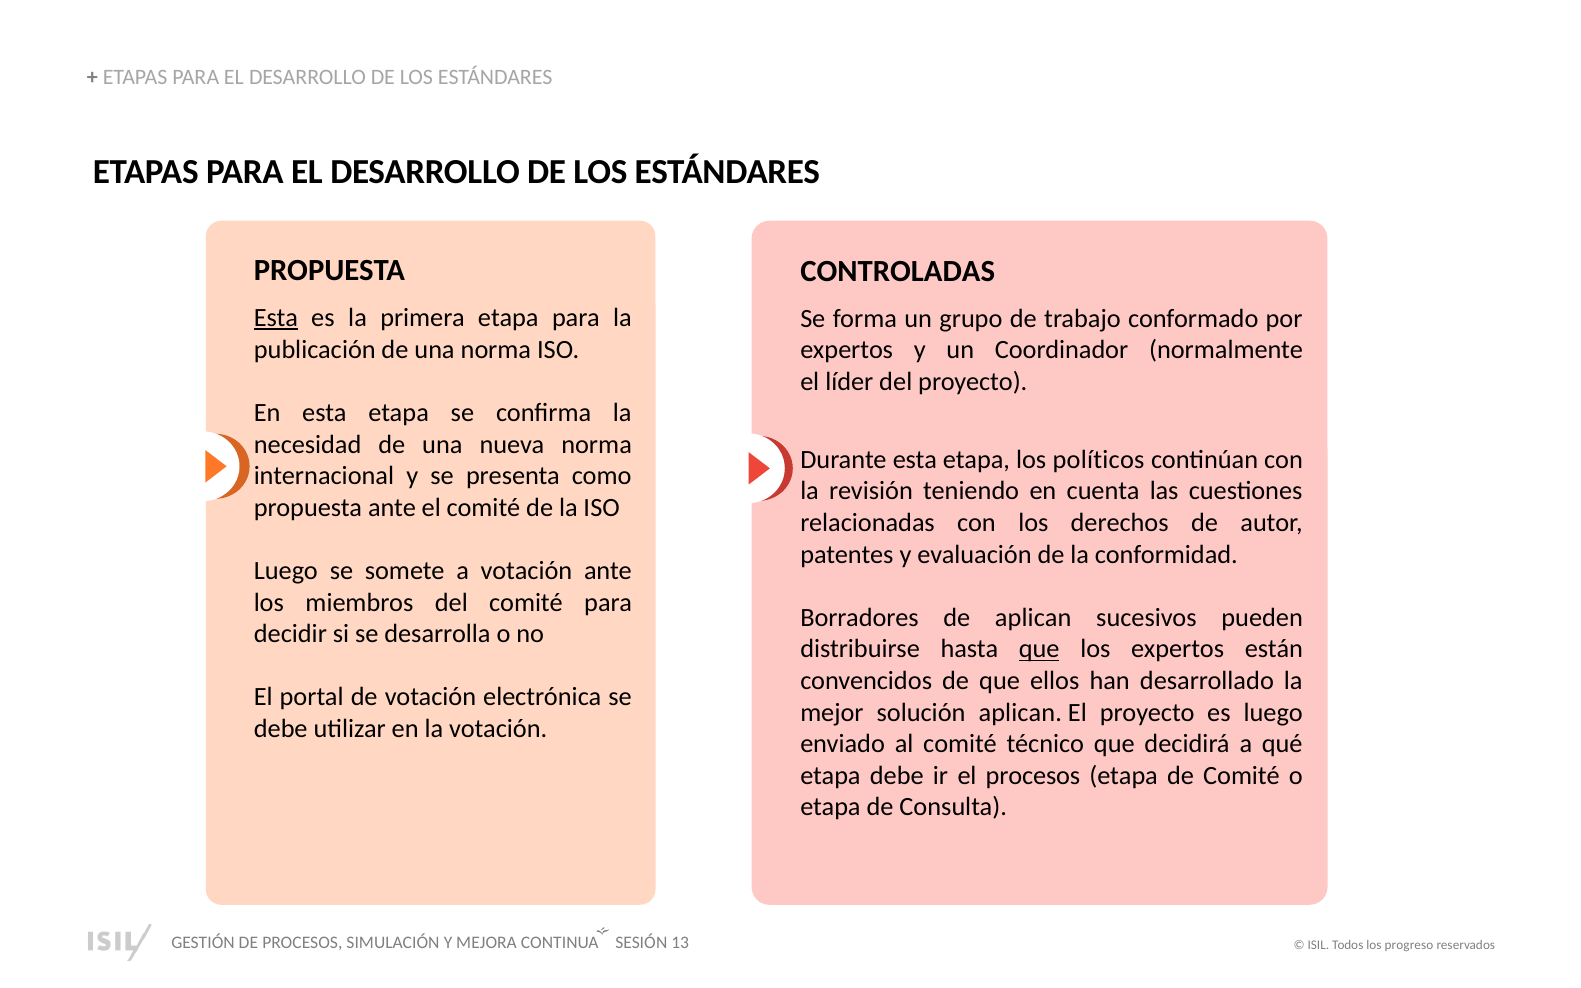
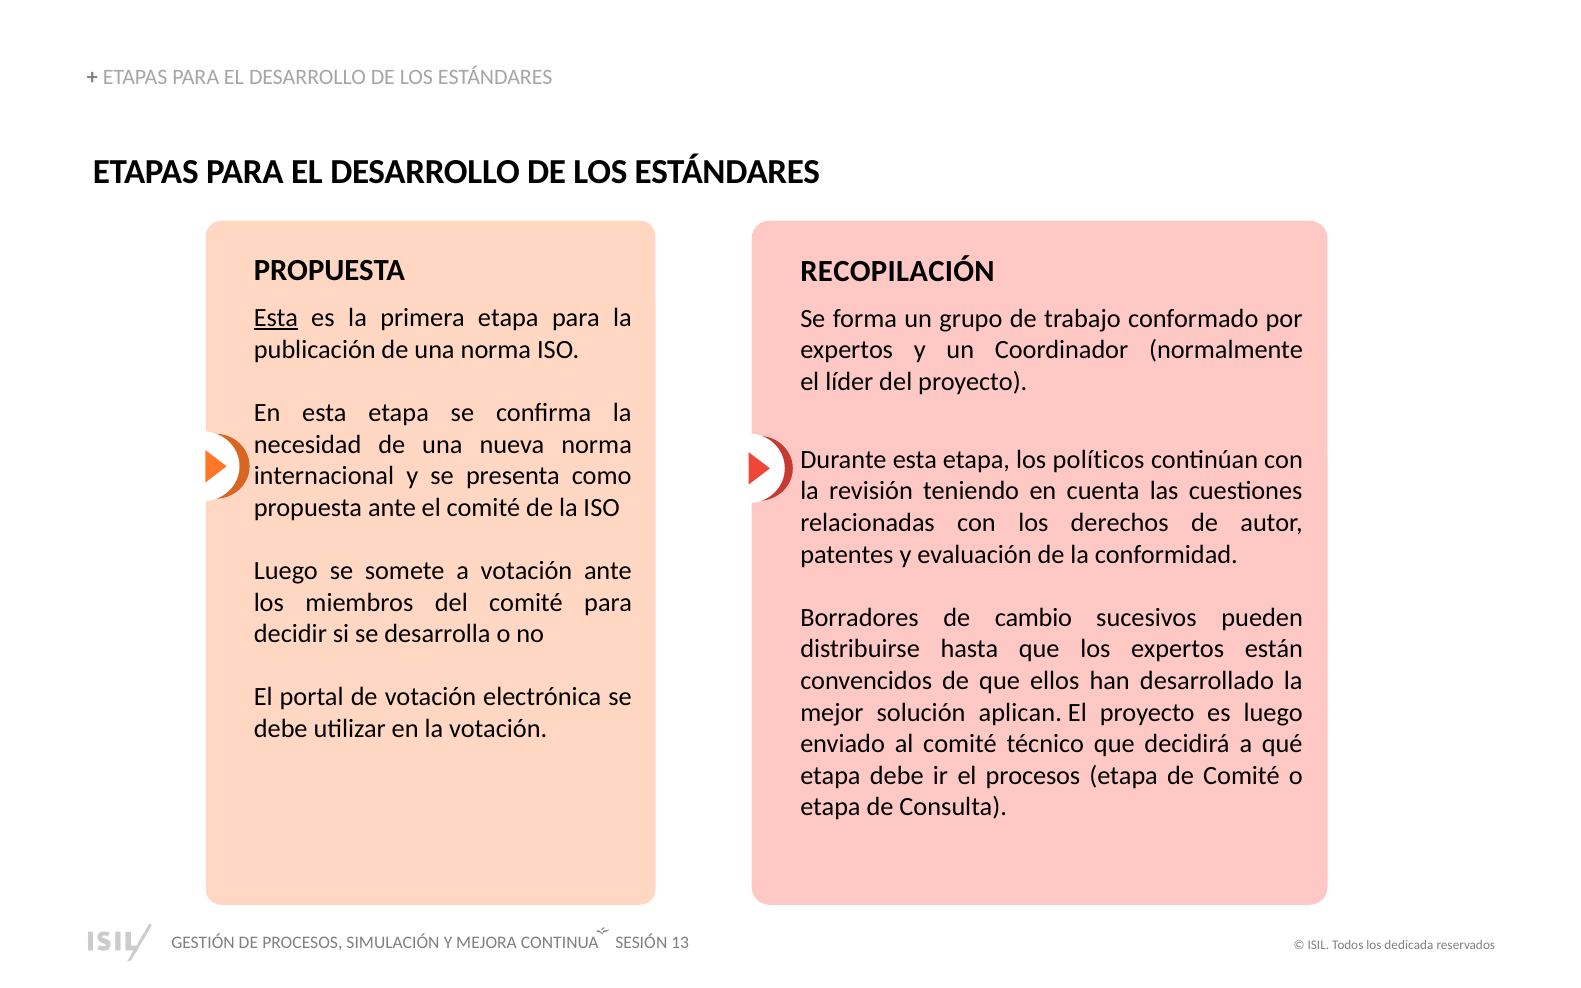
CONTROLADAS: CONTROLADAS -> RECOPILACIÓN (898, 271)
de aplican: aplican -> cambio (1033, 618)
que underline: present -> none (1039, 649)
progreso: progreso -> dedicada (1409, 945)
